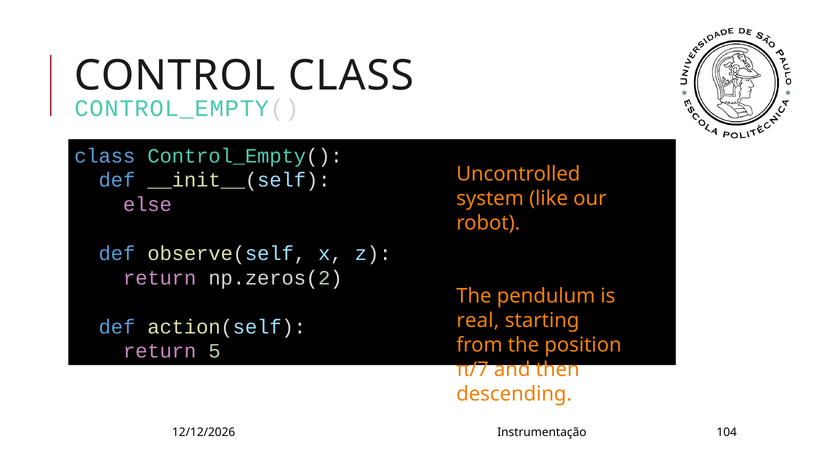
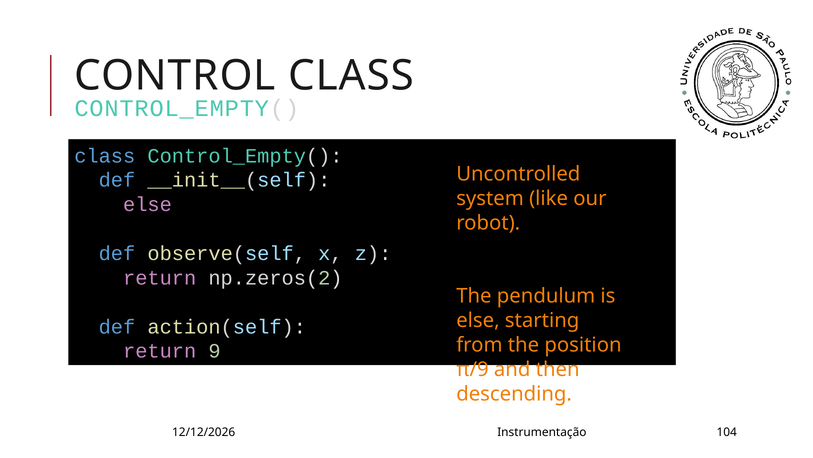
real: real -> else (478, 320)
5: 5 -> 9 (215, 351)
π/7: π/7 -> π/9 (473, 369)
